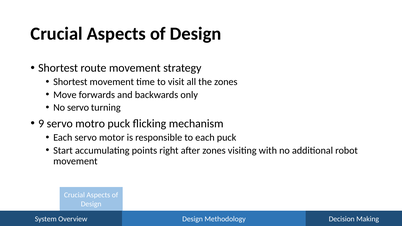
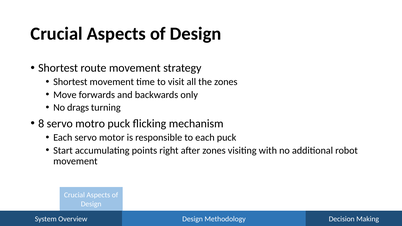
No servo: servo -> drags (78, 108)
9: 9 -> 8 (41, 124)
